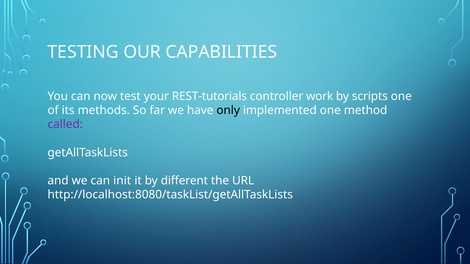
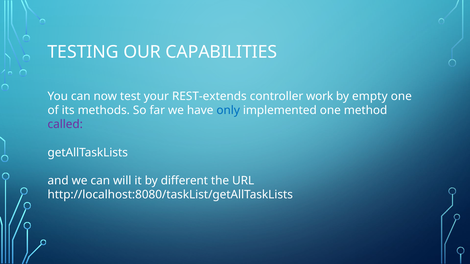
REST-tutorials: REST-tutorials -> REST-extends (209, 96)
scripts: scripts -> empty (370, 96)
only colour: black -> blue (228, 110)
init: init -> will (122, 181)
